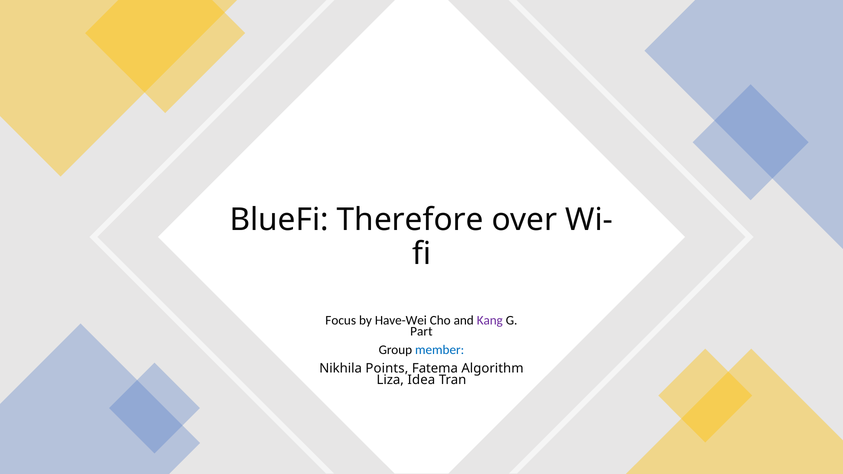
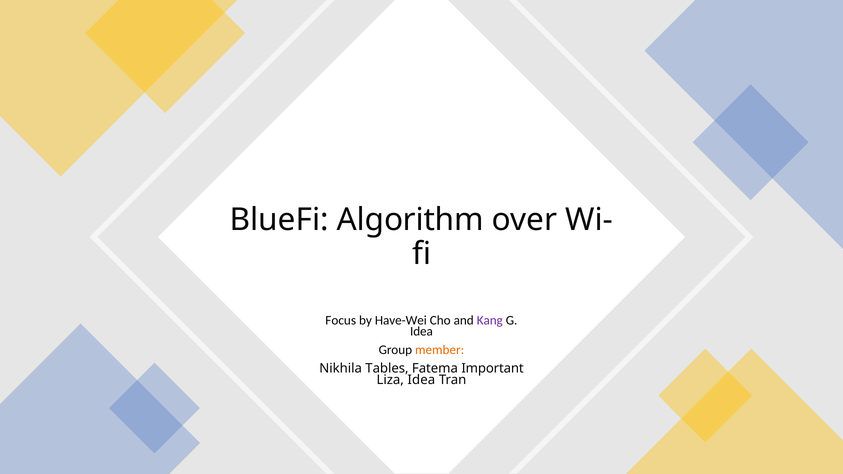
Therefore: Therefore -> Algorithm (410, 220)
Part: Part -> Idea (421, 332)
member colour: blue -> orange (440, 350)
Points: Points -> Tables (387, 369)
Algorithm: Algorithm -> Important (493, 369)
